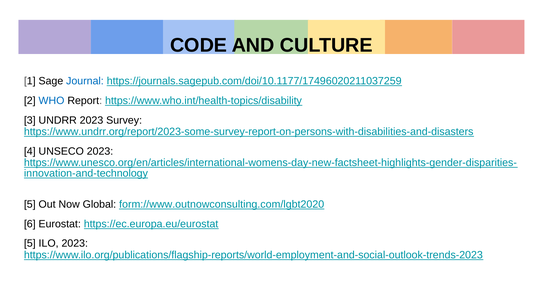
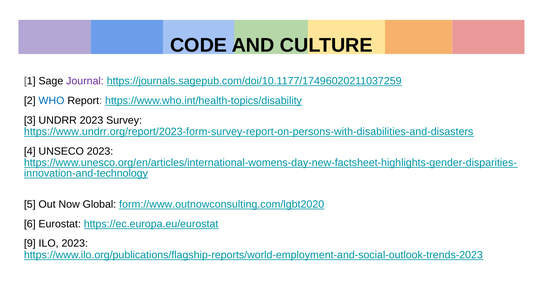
Journal colour: blue -> purple (85, 81)
https://www.undrr.org/report/2023-some-survey-report-on-persons-with-disabilities-and-disasters: https://www.undrr.org/report/2023-some-survey-report-on-persons-with-disabilities-and-disasters -> https://www.undrr.org/report/2023-form-survey-report-on-persons-with-disabilities-and-disasters (249, 131)
5: 5 -> 9 (30, 243)
